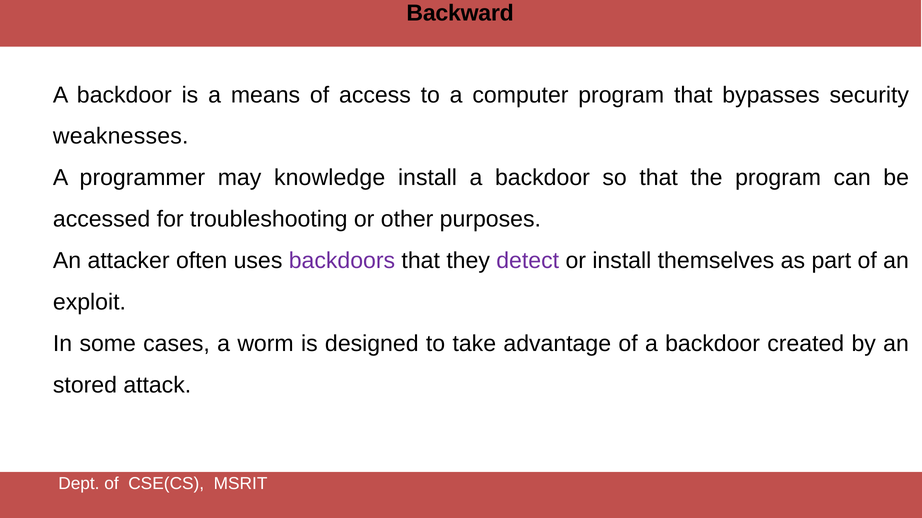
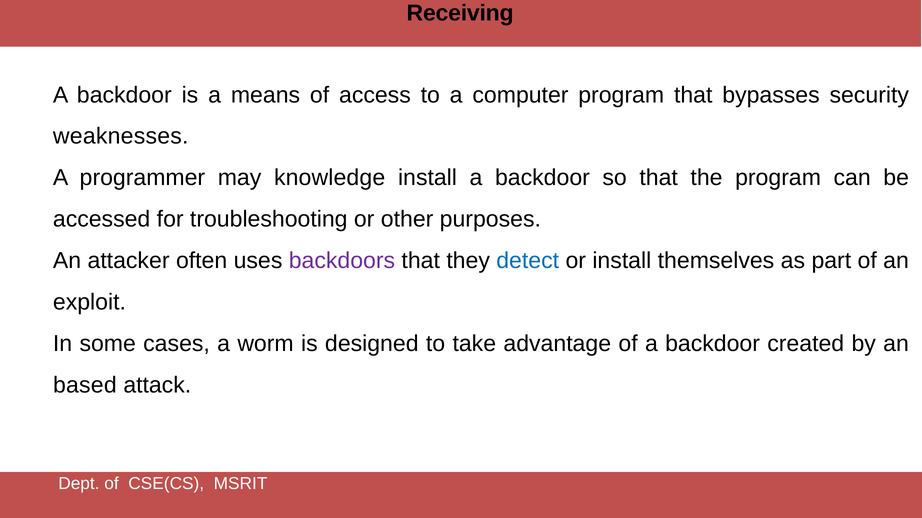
Backward: Backward -> Receiving (460, 13)
detect colour: purple -> blue (528, 261)
stored: stored -> based (85, 385)
